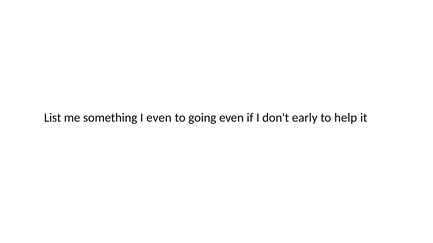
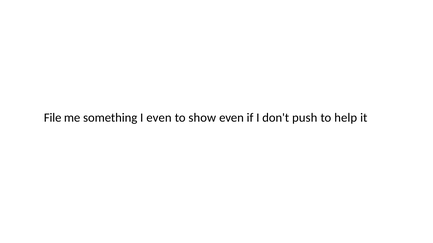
List: List -> File (53, 118)
going: going -> show (202, 118)
early: early -> push (305, 118)
